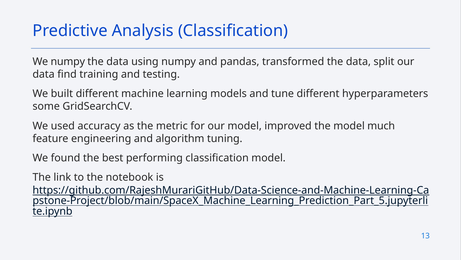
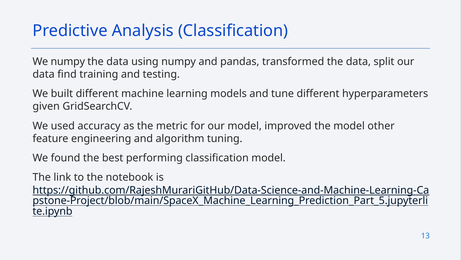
some: some -> given (46, 106)
much: much -> other (381, 126)
